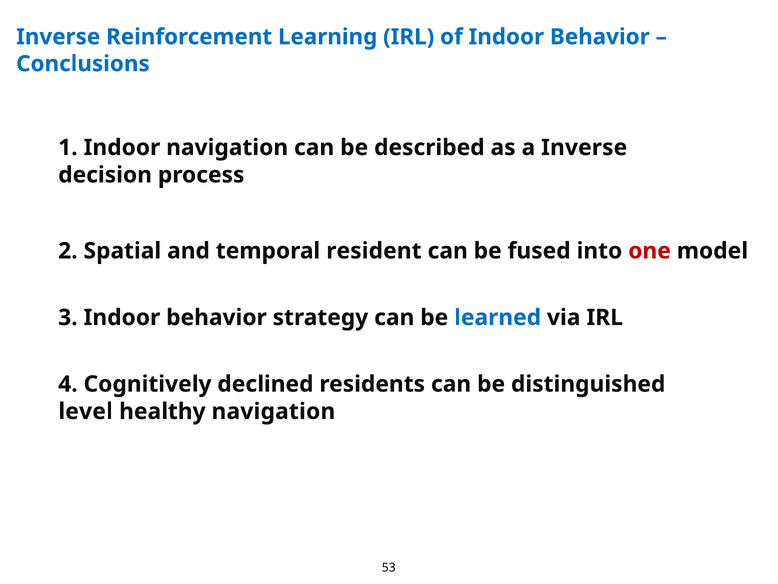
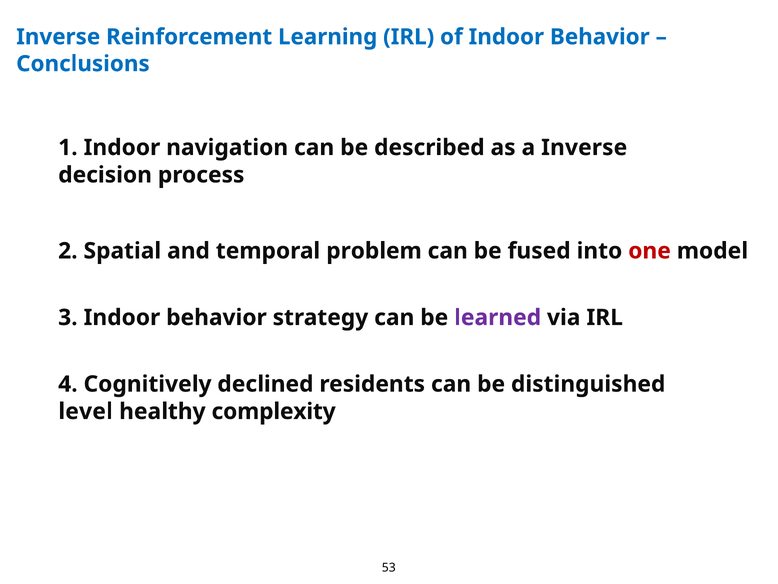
resident: resident -> problem (374, 251)
learned colour: blue -> purple (498, 317)
healthy navigation: navigation -> complexity (274, 411)
